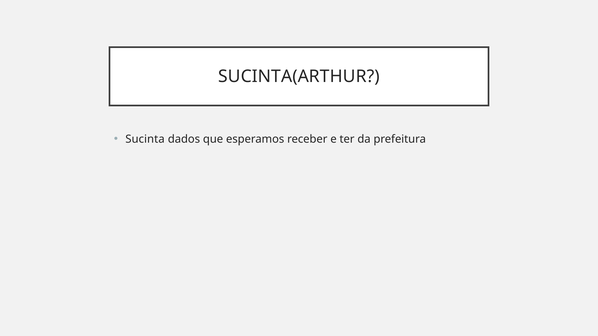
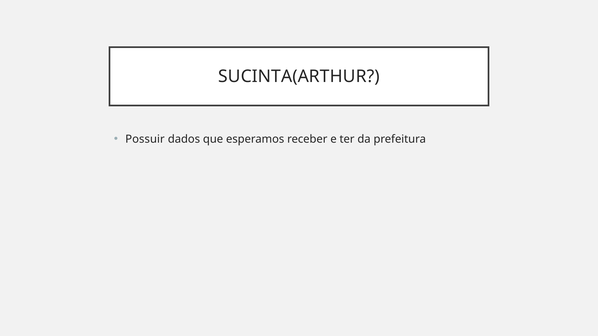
Sucinta: Sucinta -> Possuir (145, 139)
